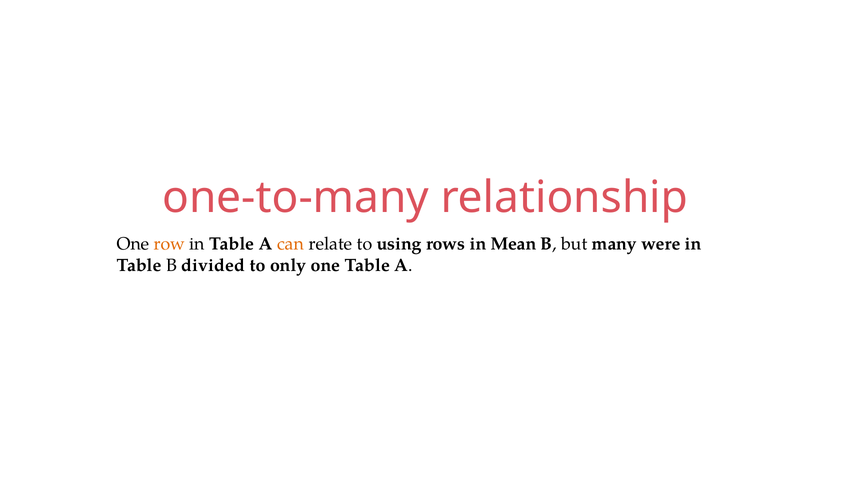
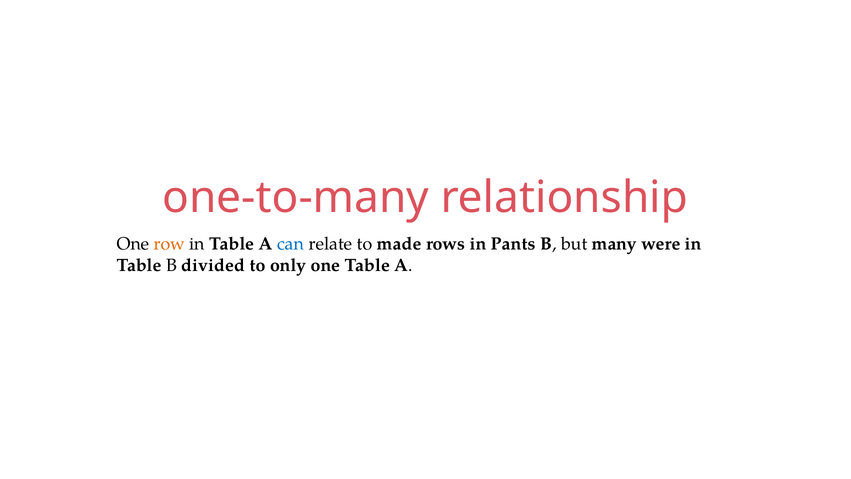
can colour: orange -> blue (291, 244)
using: using -> made (399, 244)
Mean: Mean -> Pants (513, 244)
